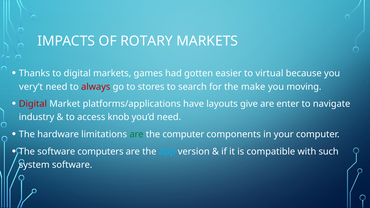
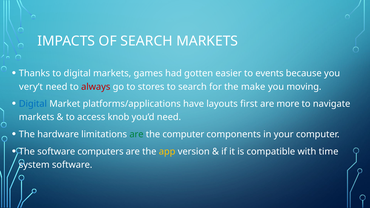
OF ROTARY: ROTARY -> SEARCH (147, 41)
virtual: virtual -> events (269, 73)
Digital colour: red -> blue (33, 104)
give: give -> first (249, 104)
enter: enter -> more (288, 104)
industry: industry -> markets (37, 117)
app colour: light blue -> yellow (167, 152)
such: such -> time (329, 152)
